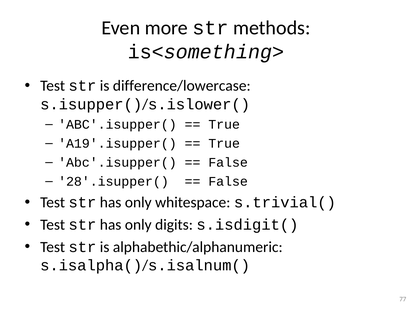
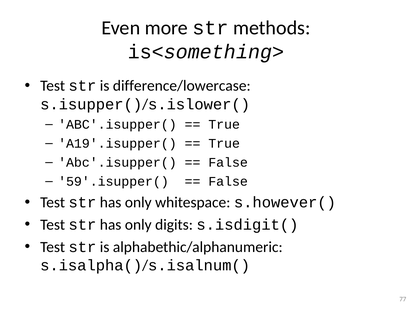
28'.isupper(: 28'.isupper( -> 59'.isupper( (113, 182)
s.trivial(: s.trivial( -> s.however( (285, 203)
